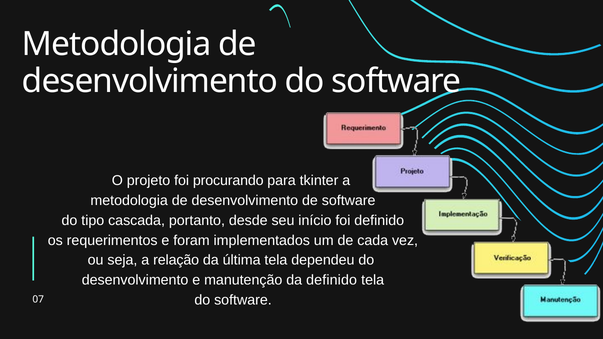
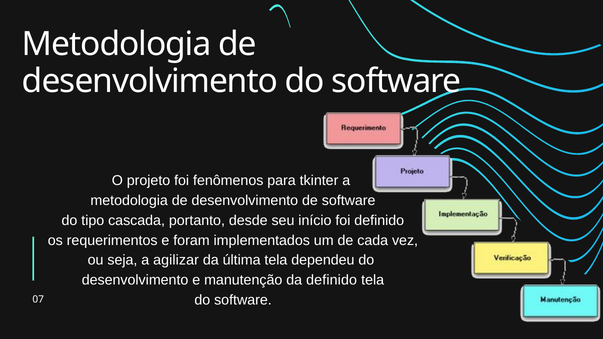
procurando: procurando -> fenômenos (228, 181)
relação: relação -> agilizar (176, 260)
